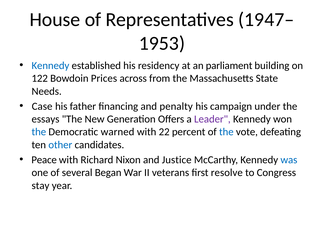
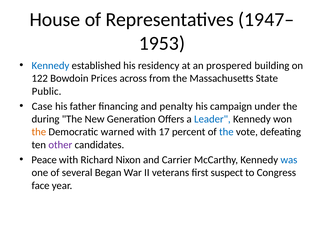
parliament: parliament -> prospered (229, 65)
Needs: Needs -> Public (47, 91)
essays: essays -> during (46, 119)
Leader colour: purple -> blue (212, 119)
the colour: blue -> orange (39, 132)
22: 22 -> 17 (164, 132)
other colour: blue -> purple (60, 145)
Justice: Justice -> Carrier (177, 160)
resolve: resolve -> suspect (227, 173)
stay: stay -> face (41, 186)
